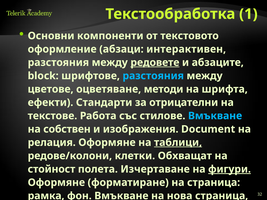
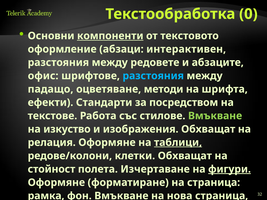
1: 1 -> 0 (248, 14)
компоненти underline: none -> present (110, 36)
редовете underline: present -> none (155, 63)
block: block -> офис (43, 76)
цветове: цветове -> падащо (51, 89)
отрицателни: отрицателни -> посредством (184, 103)
Вмъкване colour: light blue -> light green (215, 116)
собствен: собствен -> изкуство (67, 129)
изображения Document: Document -> Обхващат (208, 129)
